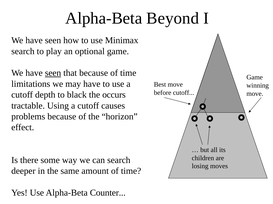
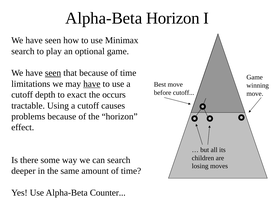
Alpha-Beta Beyond: Beyond -> Horizon (173, 18)
have underline: none -> present (92, 84)
black: black -> exact (77, 95)
